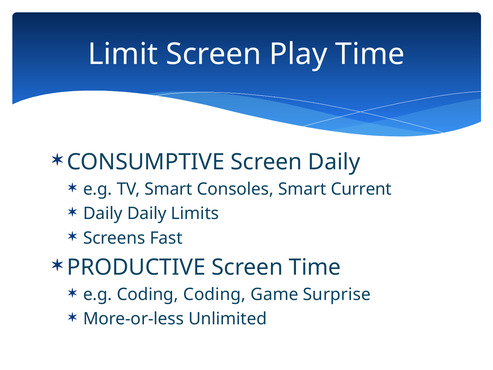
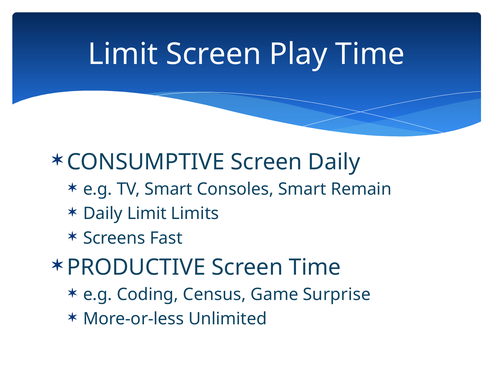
Current: Current -> Remain (361, 189)
Daily Daily: Daily -> Limit (147, 214)
Coding Coding: Coding -> Census (214, 294)
